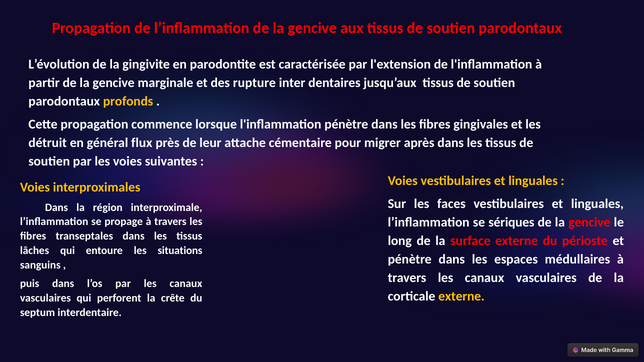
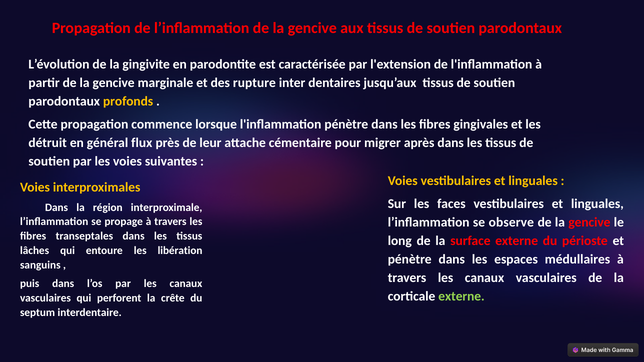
sériques: sériques -> observe (511, 222)
situations: situations -> libération (180, 251)
externe colour: yellow -> light green (461, 296)
